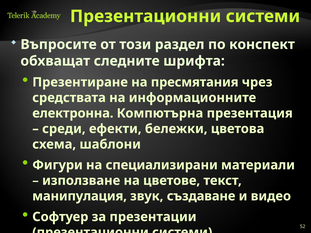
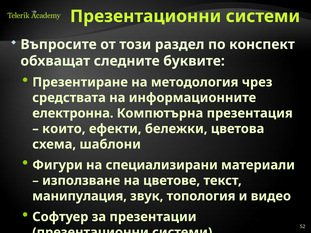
шрифта: шрифта -> буквите (194, 61)
пресмятания: пресмятания -> методология (195, 82)
среди: среди -> които (64, 129)
създаване: създаване -> топология (201, 196)
